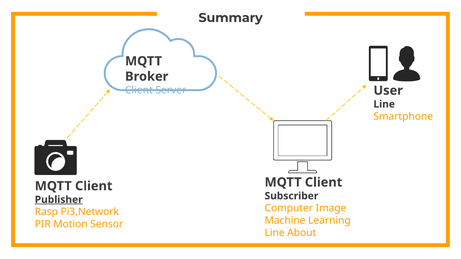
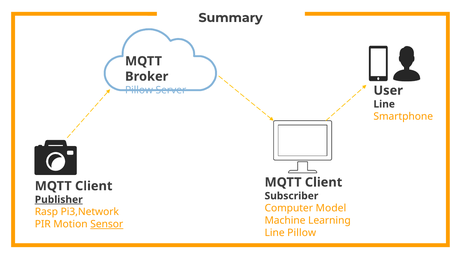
Client: Client -> Pillow (139, 90)
Image: Image -> Model (331, 208)
Sensor underline: none -> present (107, 224)
Line About: About -> Pillow (302, 233)
